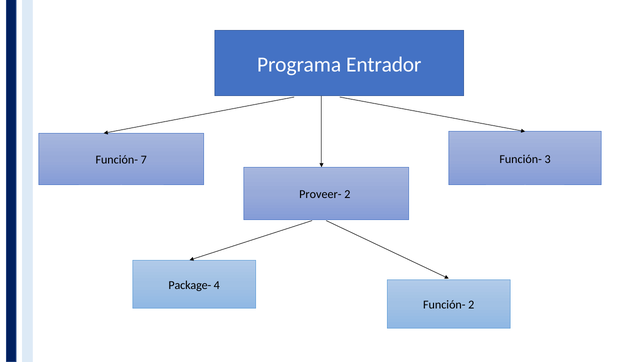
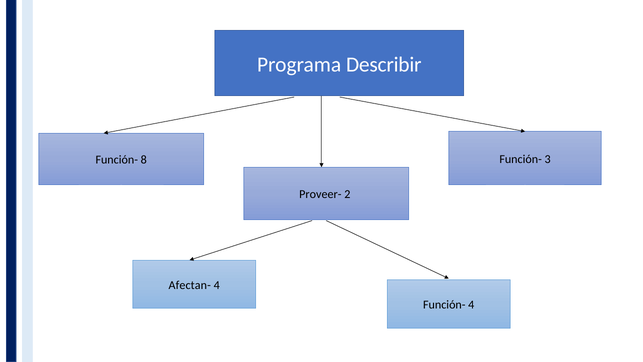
Entrador: Entrador -> Describir (384, 64)
7: 7 -> 8 (144, 160)
Package-: Package- -> Afectan- (190, 285)
Función- 2: 2 -> 4 (471, 305)
